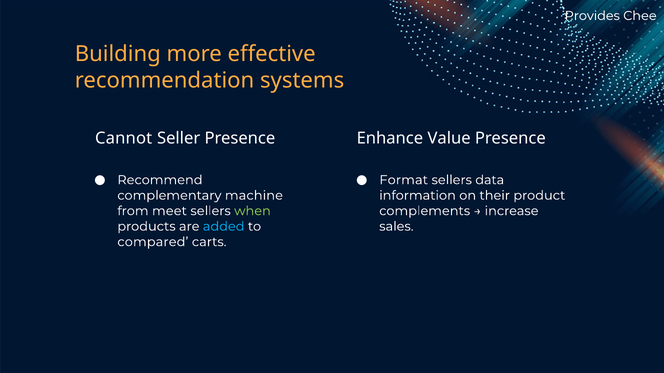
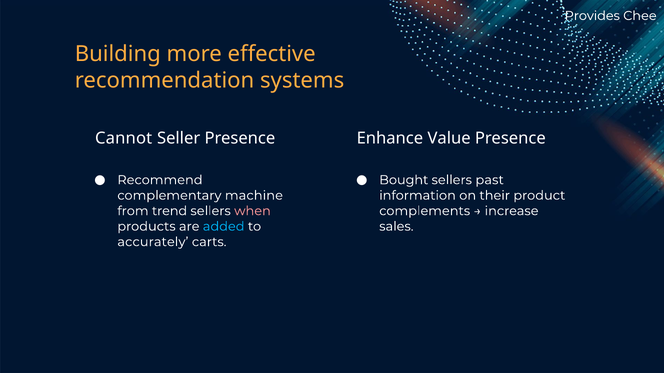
Format: Format -> Bought (404, 180)
data: data -> past (490, 180)
meet: meet -> trend (170, 211)
when colour: light green -> pink (252, 211)
compared: compared -> accurately (153, 242)
